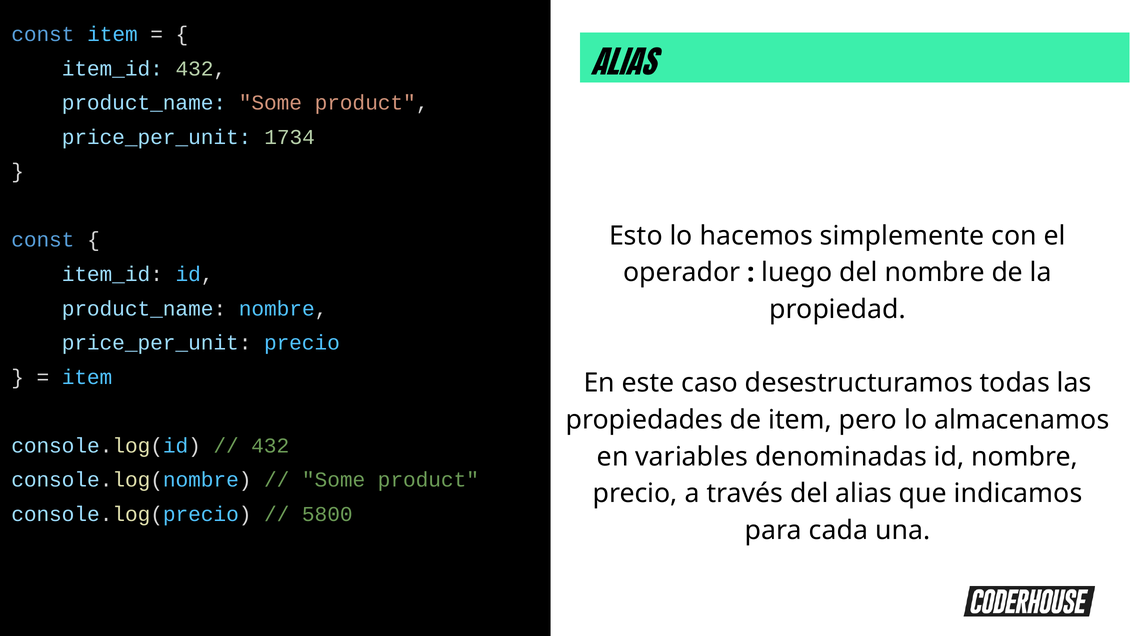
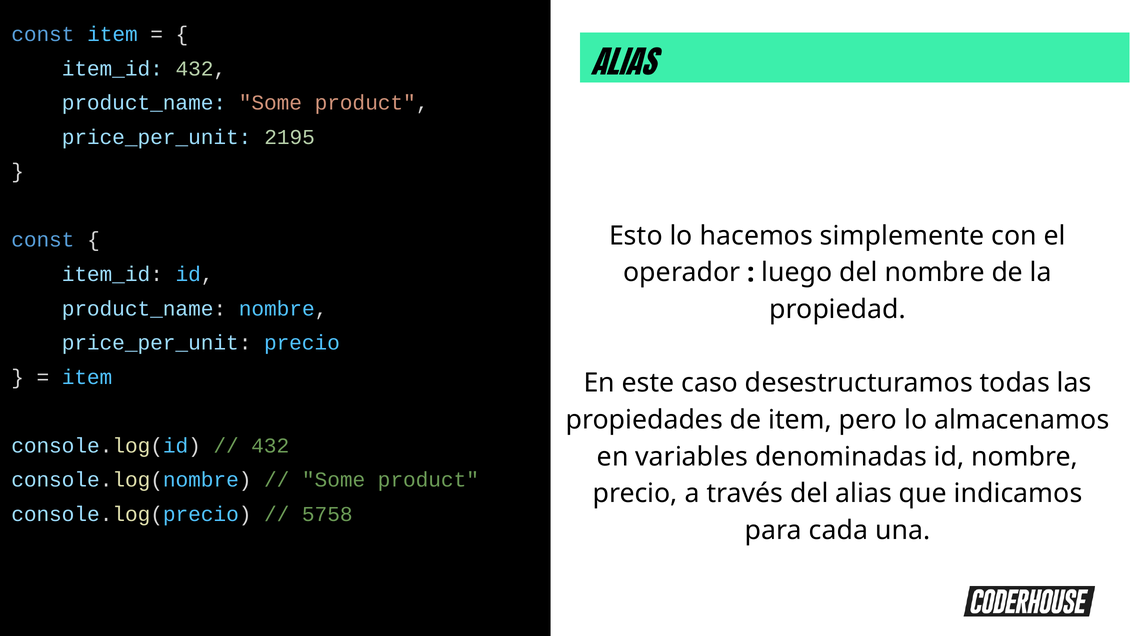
1734: 1734 -> 2195 (290, 137)
5800: 5800 -> 5758 (327, 514)
